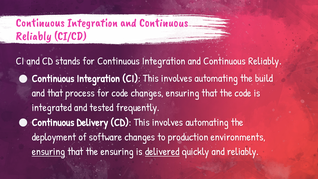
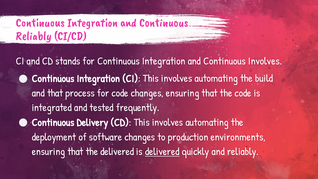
Reliably: Reliably -> Involves (265, 61)
ensuring underline: present -> none (48, 152)
the ensuring: ensuring -> delivered (117, 152)
